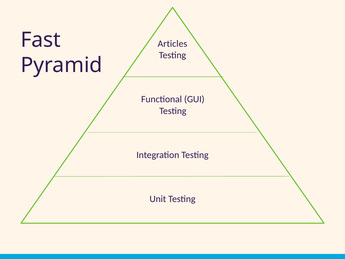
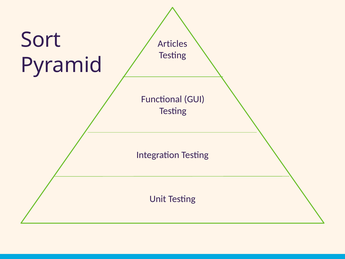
Fast: Fast -> Sort (41, 40)
